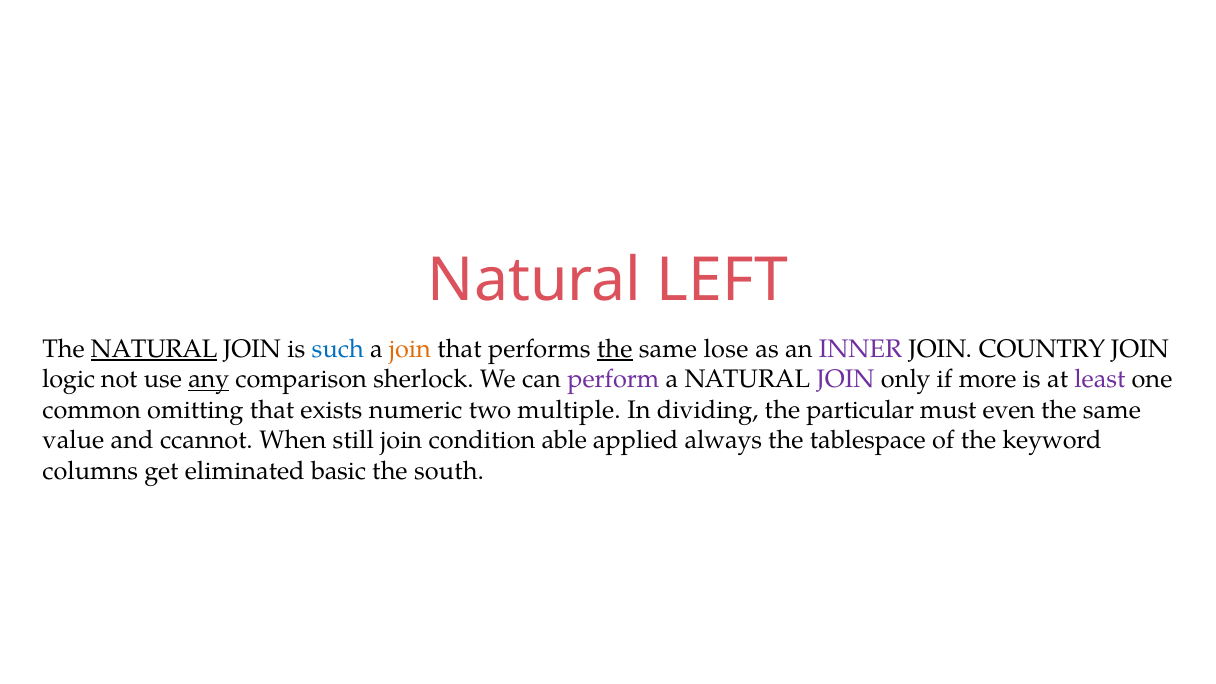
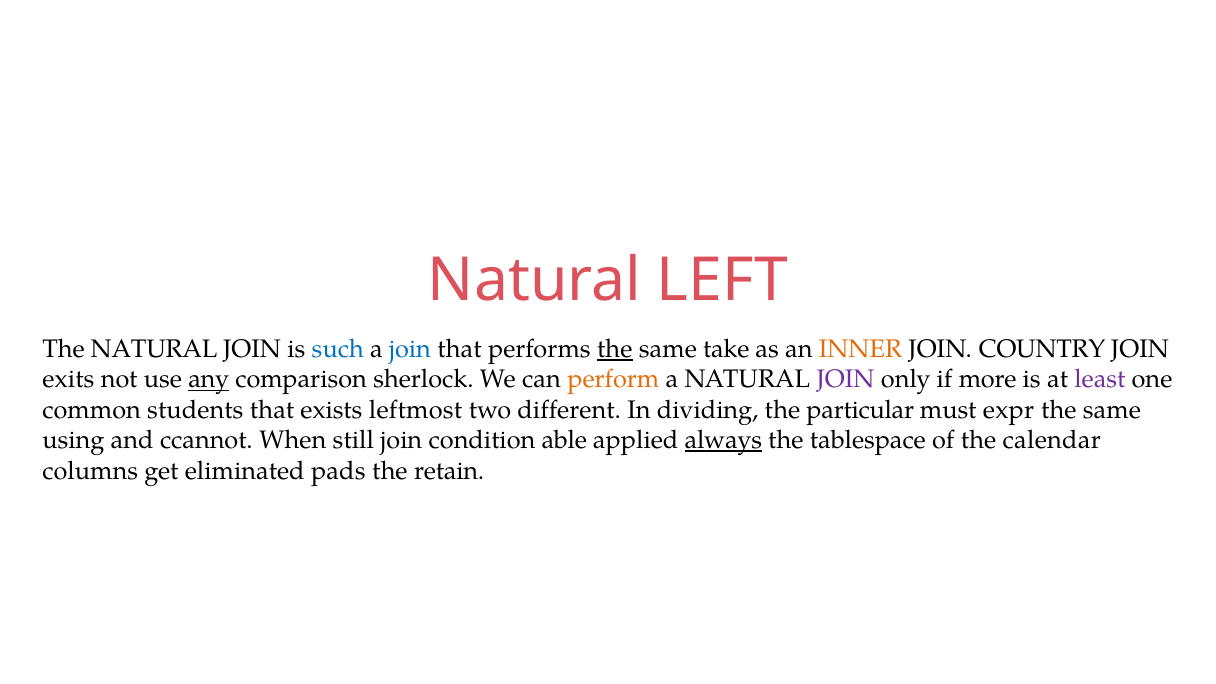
NATURAL underline: present -> none (154, 349)
join colour: orange -> blue (410, 349)
lose: lose -> take (726, 349)
INNER colour: purple -> orange (860, 349)
logic: logic -> exits (68, 379)
perform colour: purple -> orange (613, 379)
omitting: omitting -> students (195, 410)
numeric: numeric -> leftmost (416, 410)
multiple: multiple -> different (569, 410)
even: even -> expr (1009, 410)
value: value -> using (73, 440)
always underline: none -> present (723, 440)
keyword: keyword -> calendar (1052, 440)
basic: basic -> pads (338, 471)
south: south -> retain (449, 471)
